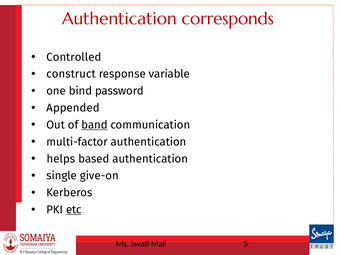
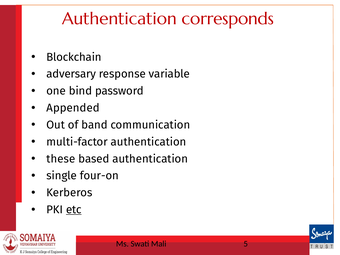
Controlled: Controlled -> Blockchain (74, 57)
construct: construct -> adversary (71, 74)
band underline: present -> none (94, 125)
helps: helps -> these (61, 159)
give-on: give-on -> four-on (99, 176)
